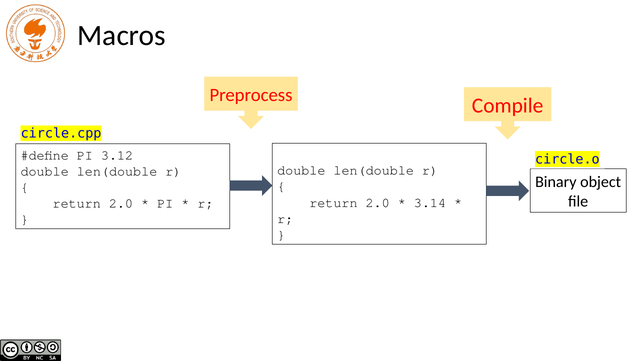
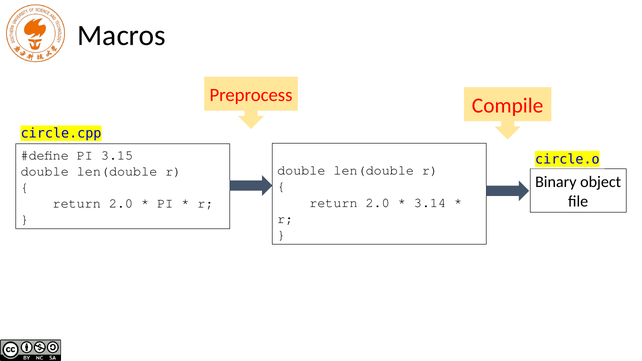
3.12: 3.12 -> 3.15 (117, 155)
